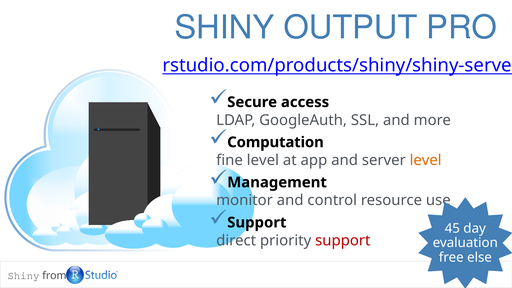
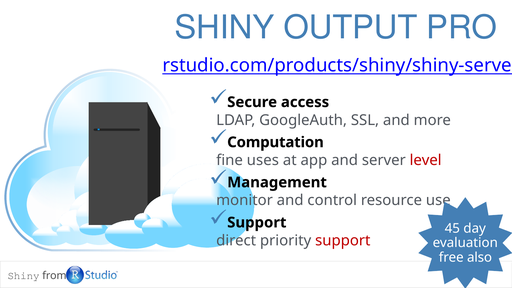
fine level: level -> uses (263, 160)
level colour: orange -> red (426, 160)
else: else -> also (480, 257)
